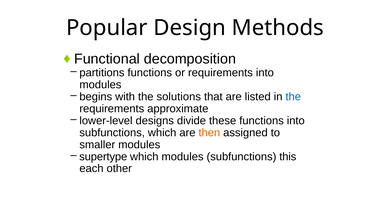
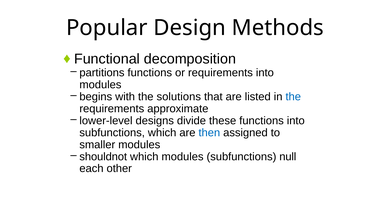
then colour: orange -> blue (209, 133)
supertype: supertype -> shouldnot (103, 157)
this: this -> null (288, 157)
